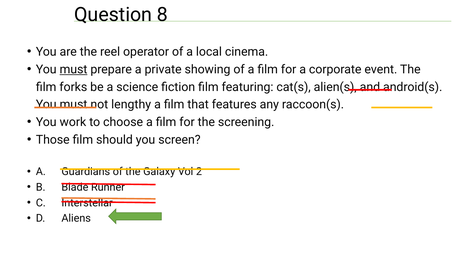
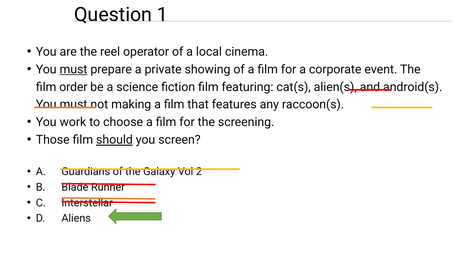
8: 8 -> 1 (162, 15)
forks: forks -> order (73, 87)
lengthy: lengthy -> making (131, 105)
should underline: none -> present (114, 140)
